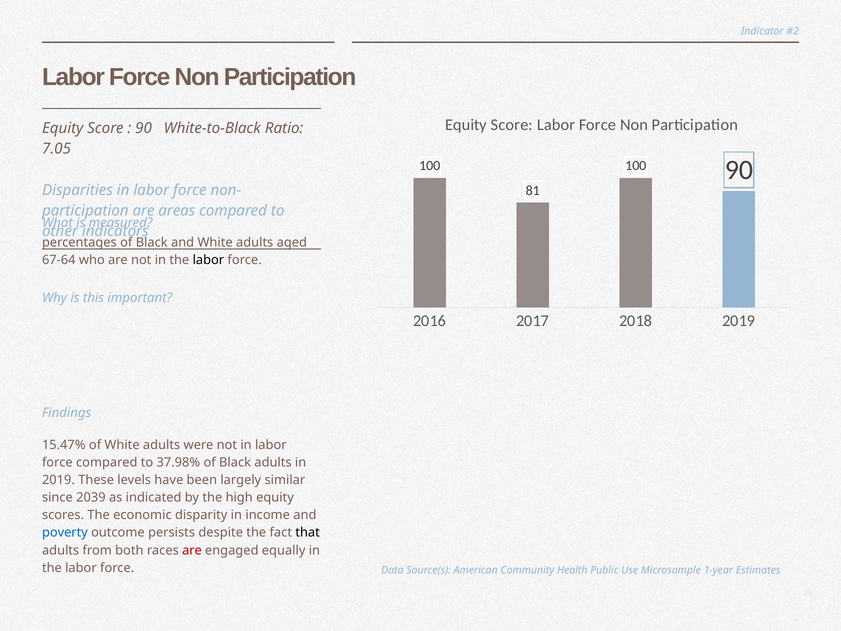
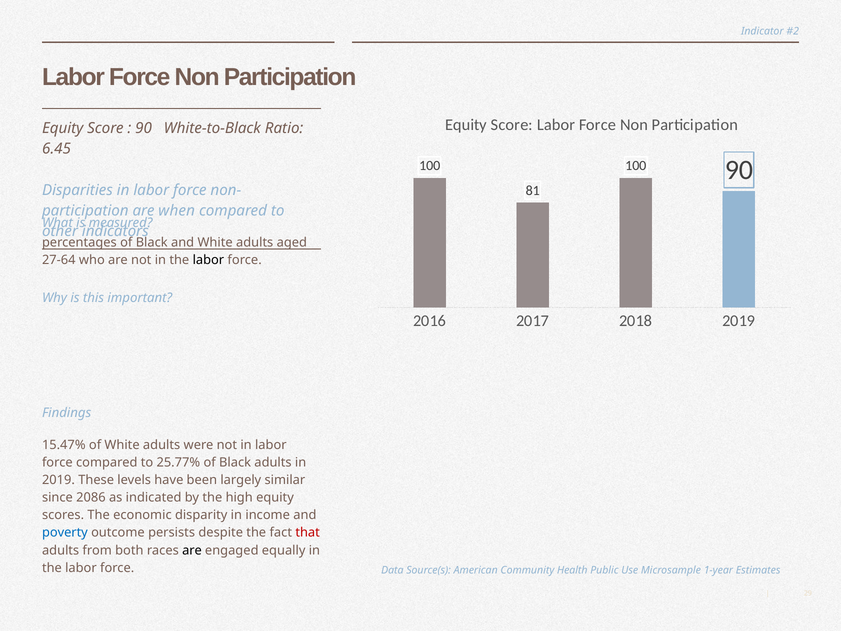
7.05: 7.05 -> 6.45 (56, 149)
areas: areas -> when (177, 211)
67-64: 67-64 -> 27-64 (59, 260)
37.98%: 37.98% -> 25.77% (178, 462)
2039: 2039 -> 2086 (91, 497)
that colour: black -> red (308, 533)
are colour: red -> black (192, 550)
